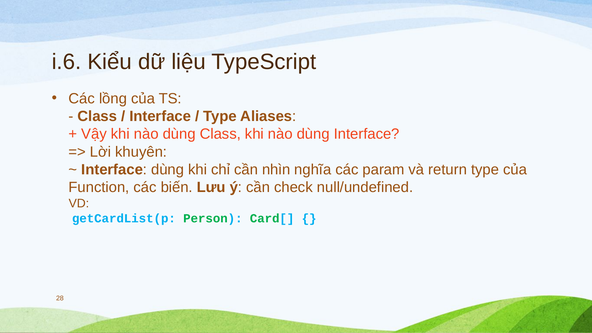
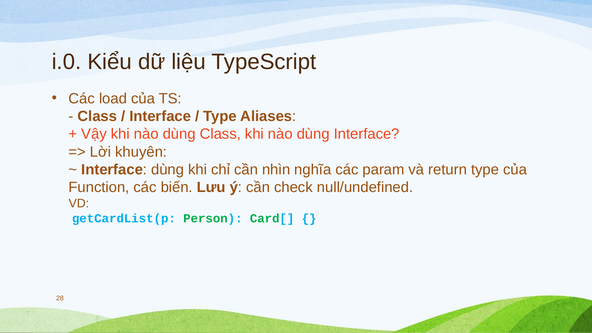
i.6: i.6 -> i.0 (66, 62)
lồng: lồng -> load (113, 99)
